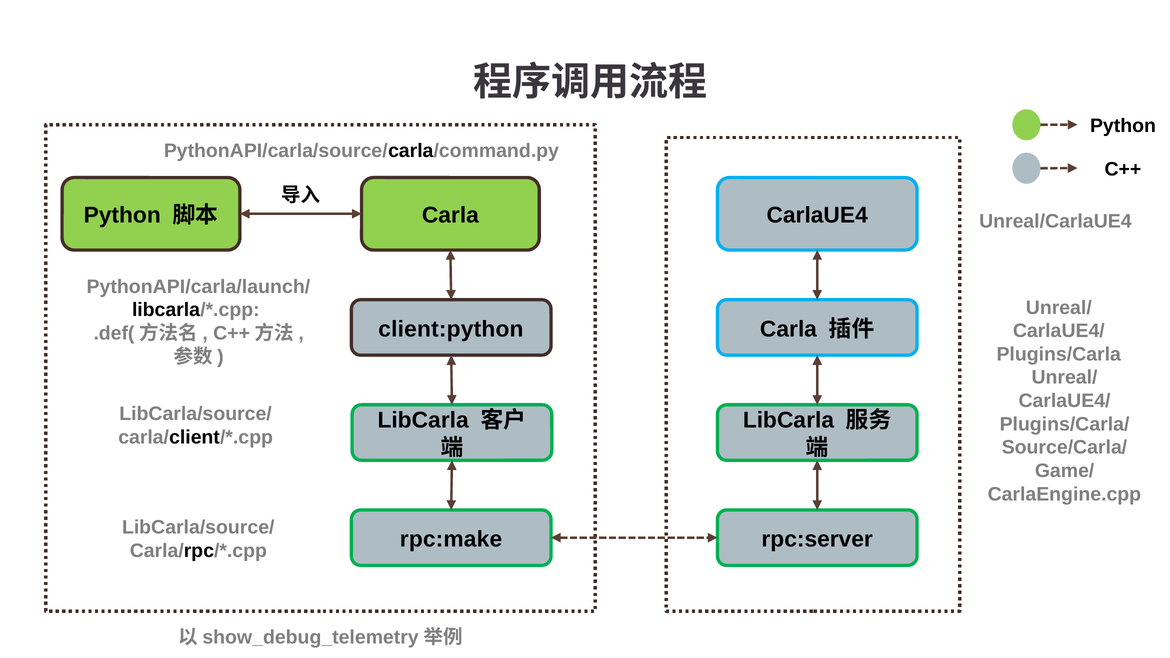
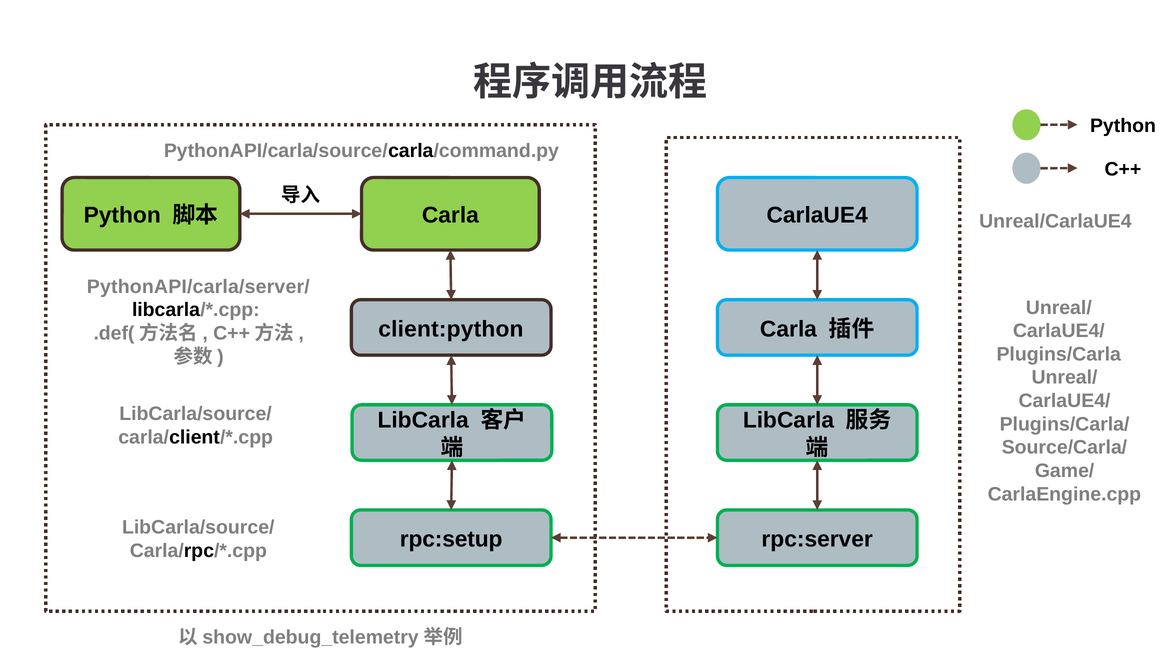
PythonAPI/carla/launch/: PythonAPI/carla/launch/ -> PythonAPI/carla/server/ (198, 287)
rpc:make: rpc:make -> rpc:setup (451, 539)
